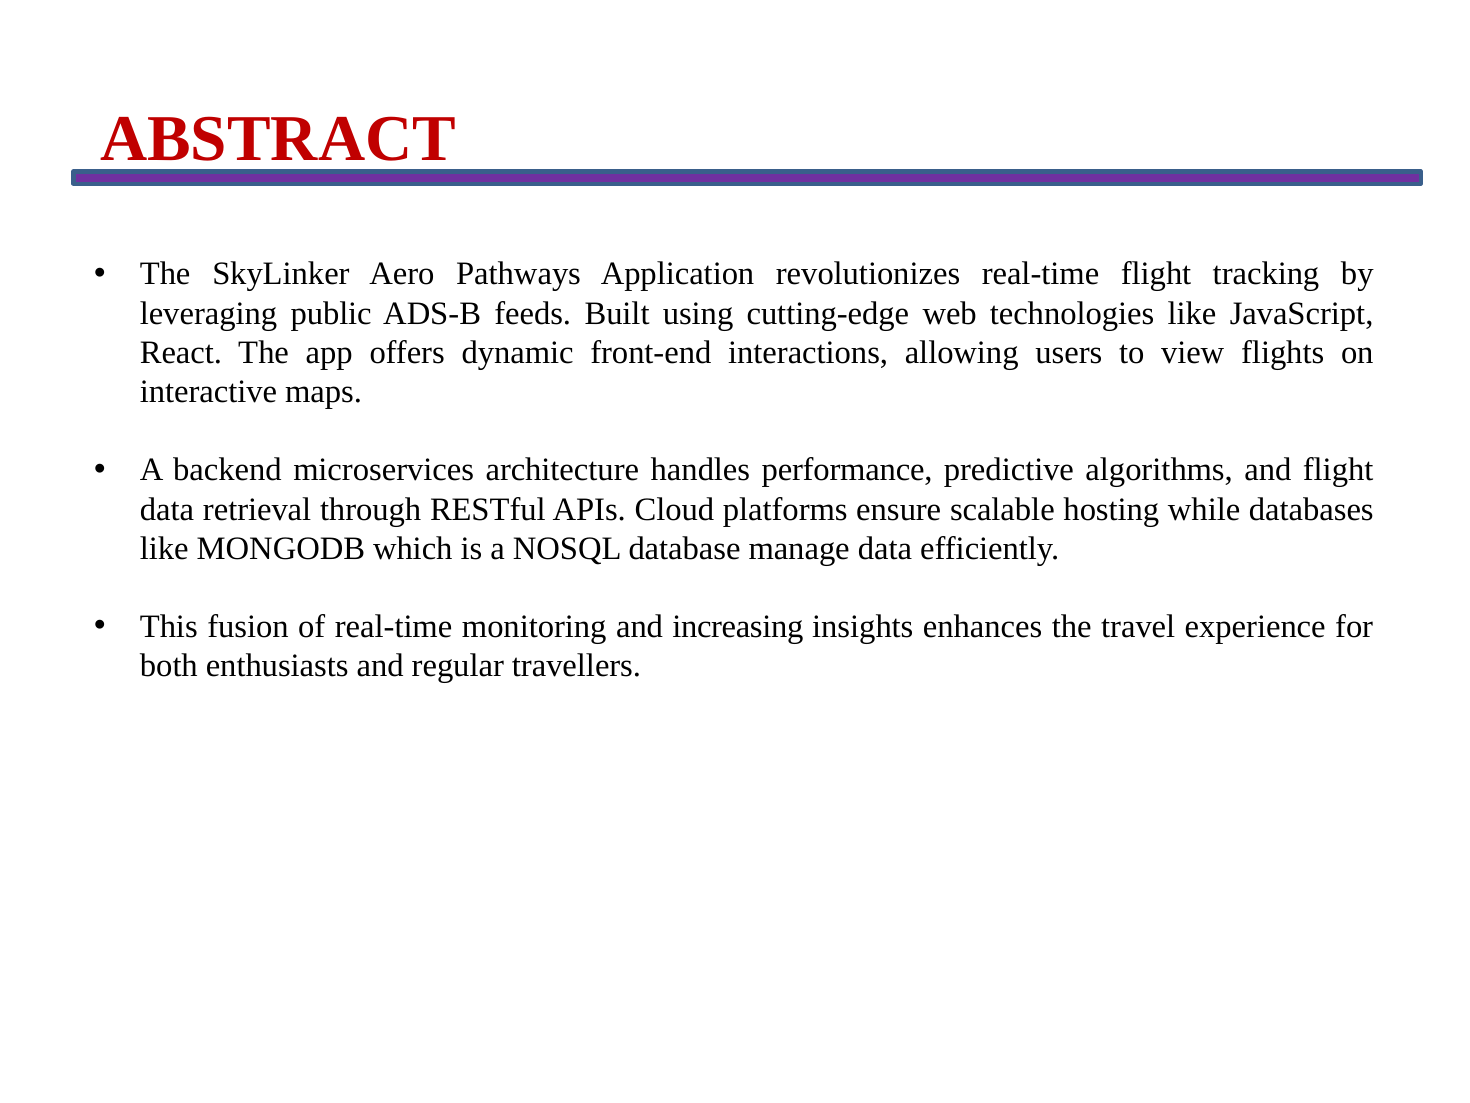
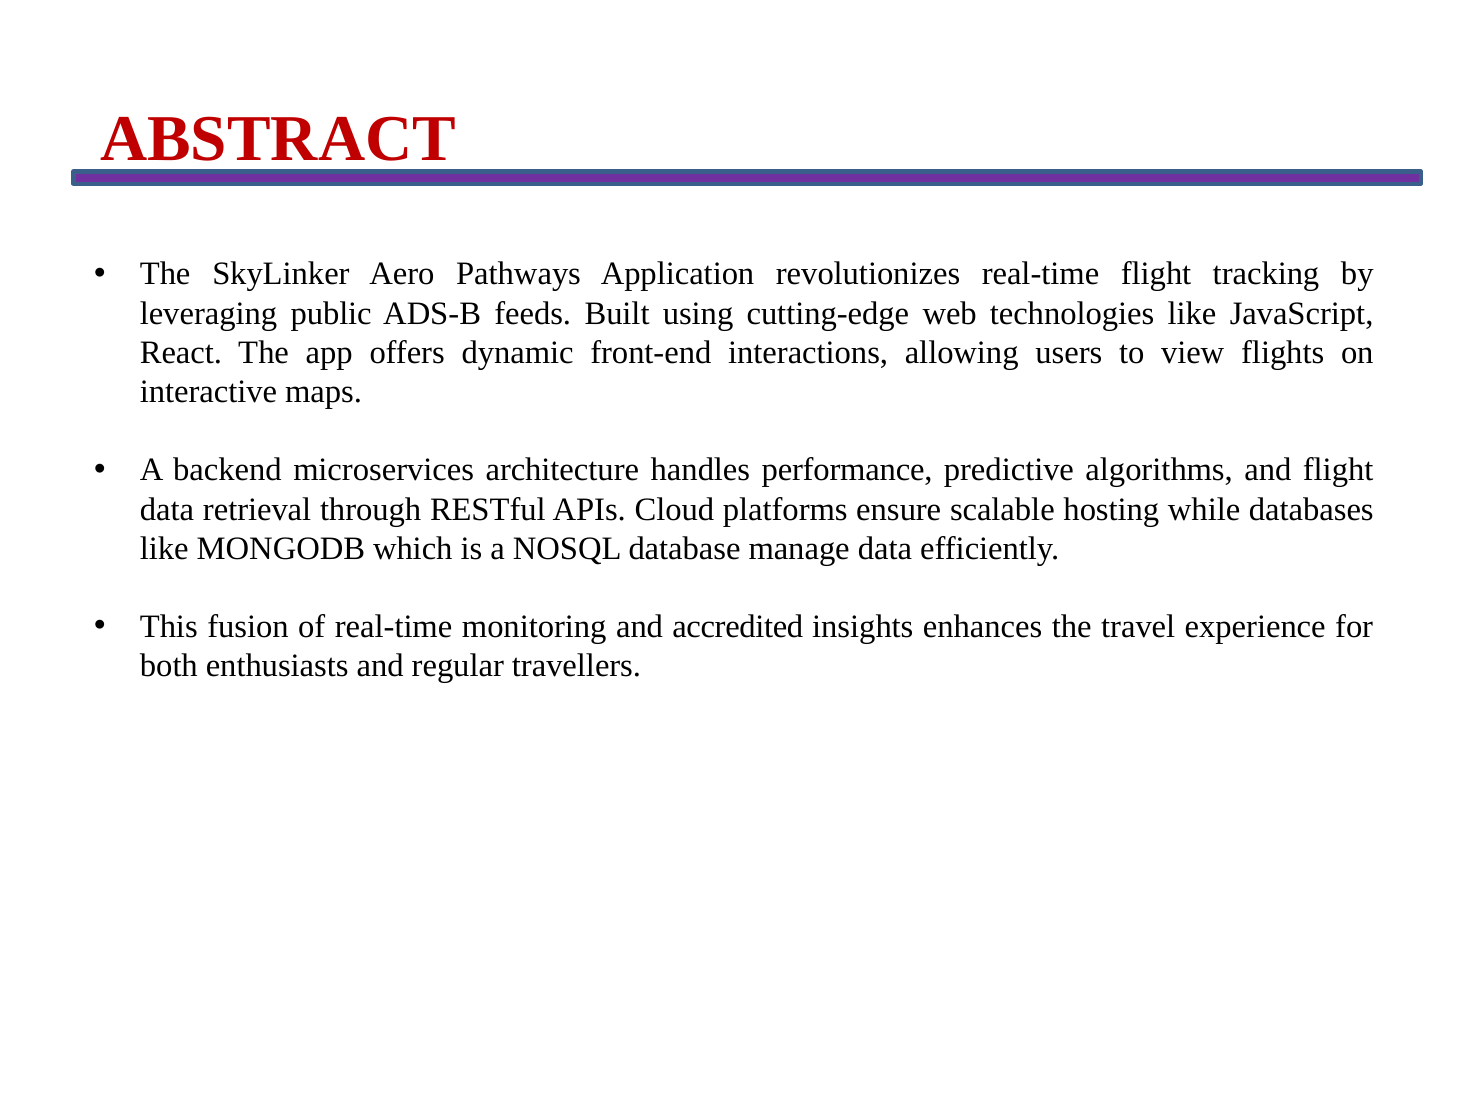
increasing: increasing -> accredited (738, 627)
